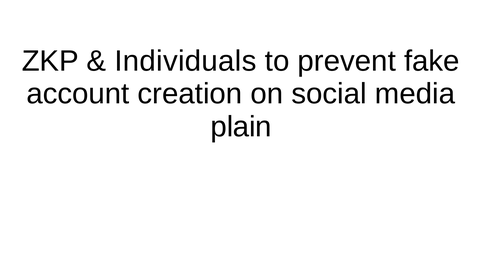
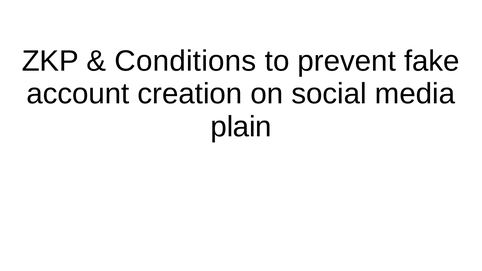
Individuals: Individuals -> Conditions (185, 61)
